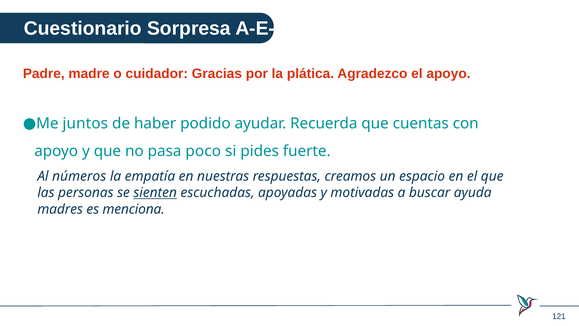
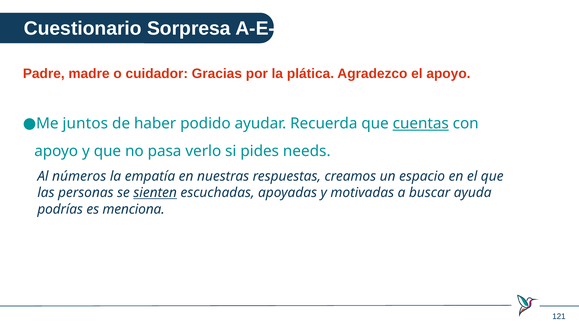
cuentas underline: none -> present (421, 123)
poco: poco -> verlo (203, 151)
fuerte: fuerte -> needs (307, 151)
madres: madres -> podrías (60, 209)
